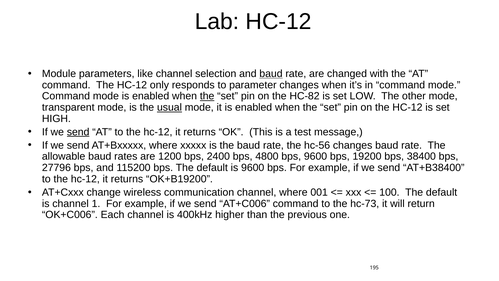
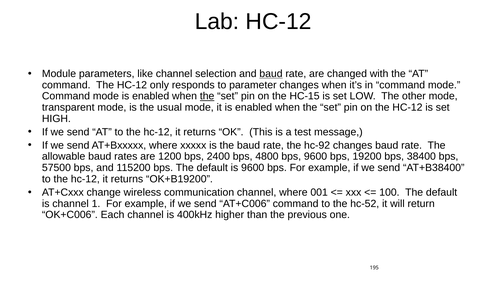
HC-82: HC-82 -> HC-15 (305, 96)
usual underline: present -> none (169, 107)
send underline: present -> none (78, 132)
hc-56: hc-56 -> hc-92 (317, 145)
27796: 27796 -> 57500 (56, 168)
hc-73: hc-73 -> hc-52 (365, 203)
